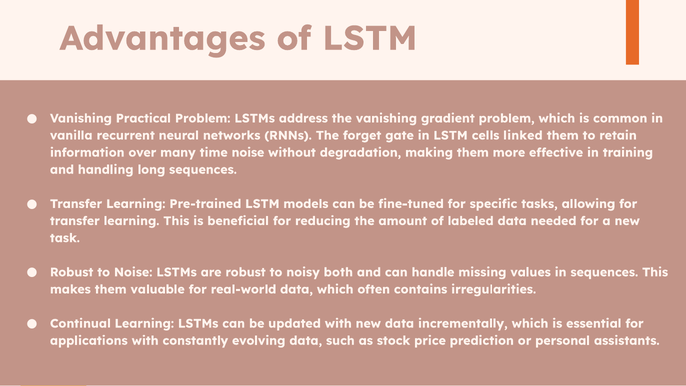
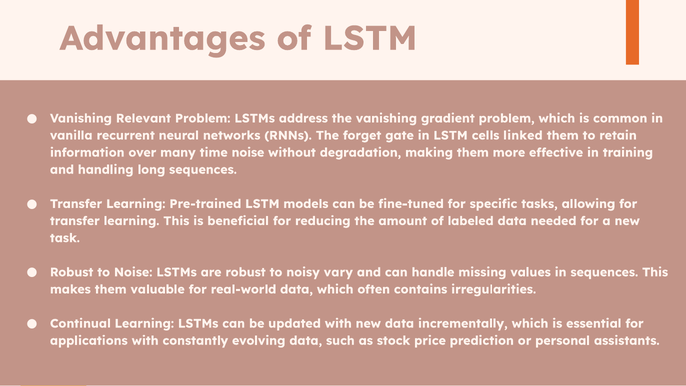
Practical: Practical -> Relevant (143, 118)
both: both -> vary (338, 272)
